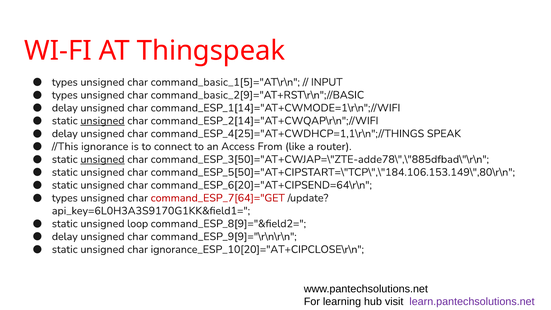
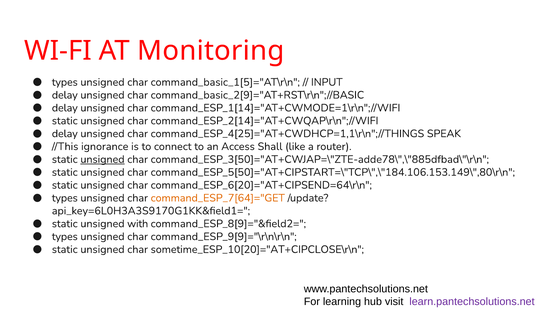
Thingspeak: Thingspeak -> Monitoring (211, 51)
types: types -> delay (65, 95)
unsigned underline: present -> none (102, 121)
From: From -> Shall (270, 146)
command_ESP_7[64]="GET colour: red -> orange (218, 198)
loop: loop -> with (138, 224)
delay: delay -> types (65, 236)
ignorance_ESP_10[20]="AT+CIPCLOSE\r\n: ignorance_ESP_10[20]="AT+CIPCLOSE\r\n -> sometime_ESP_10[20]="AT+CIPCLOSE\r\n (257, 249)
